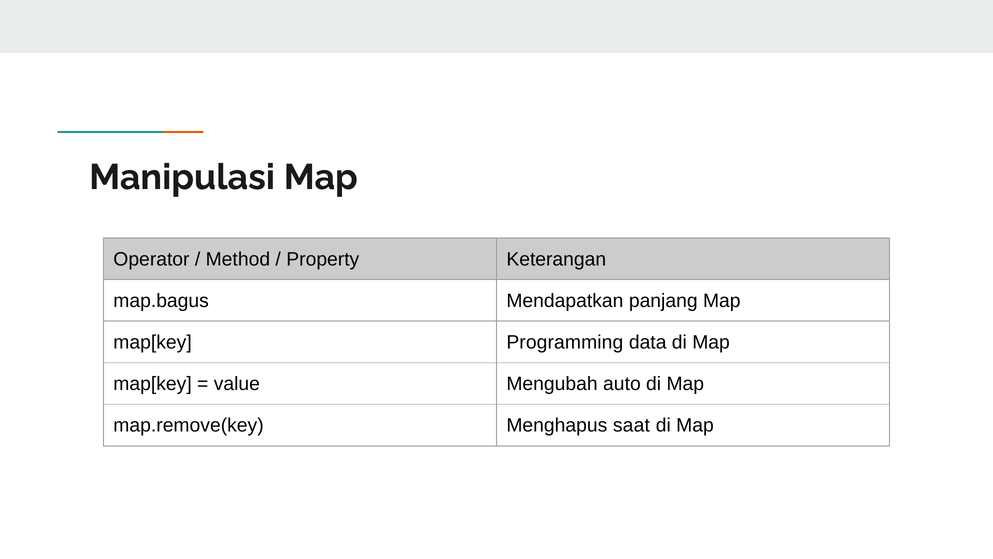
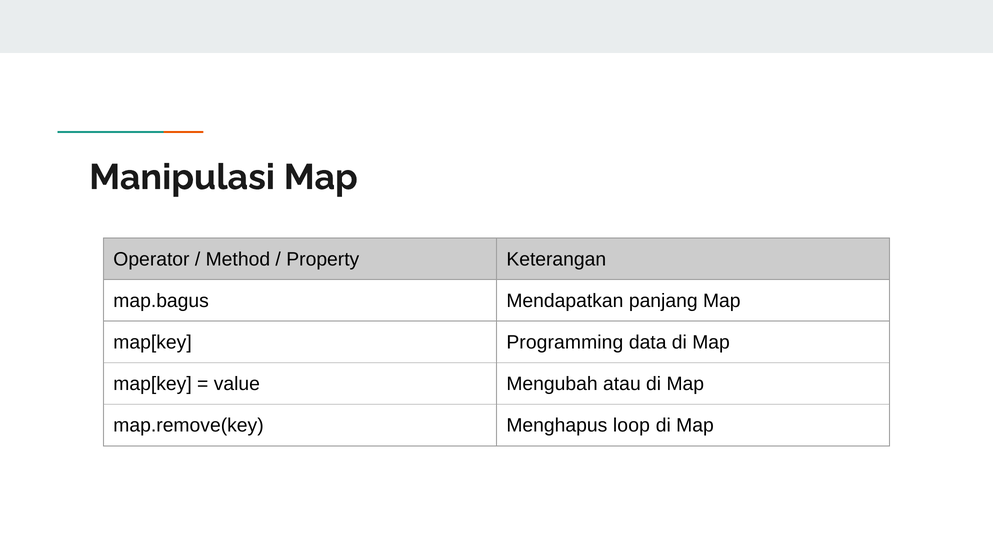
auto: auto -> atau (622, 384)
saat: saat -> loop (631, 425)
